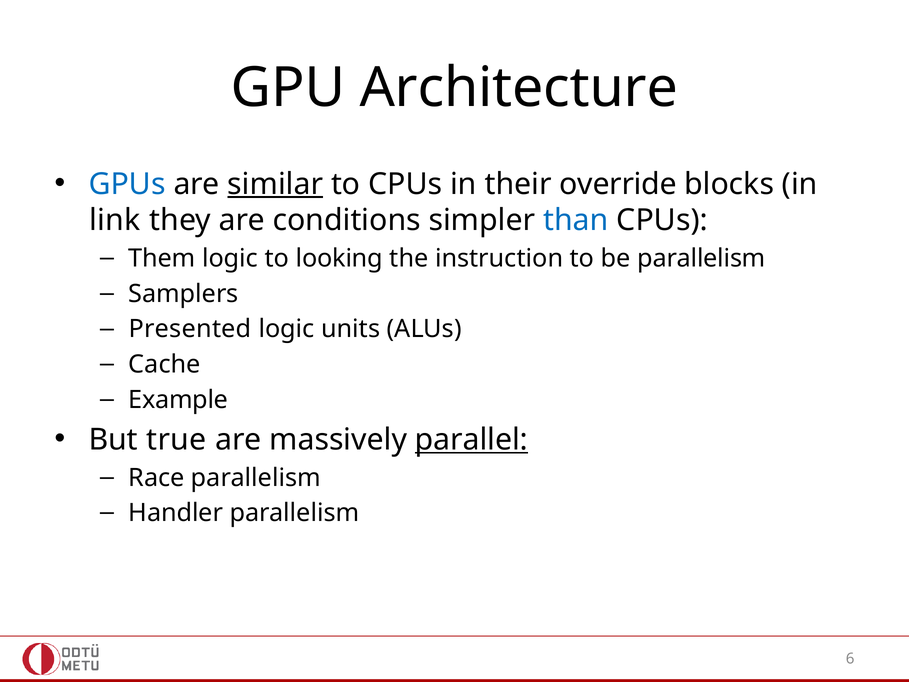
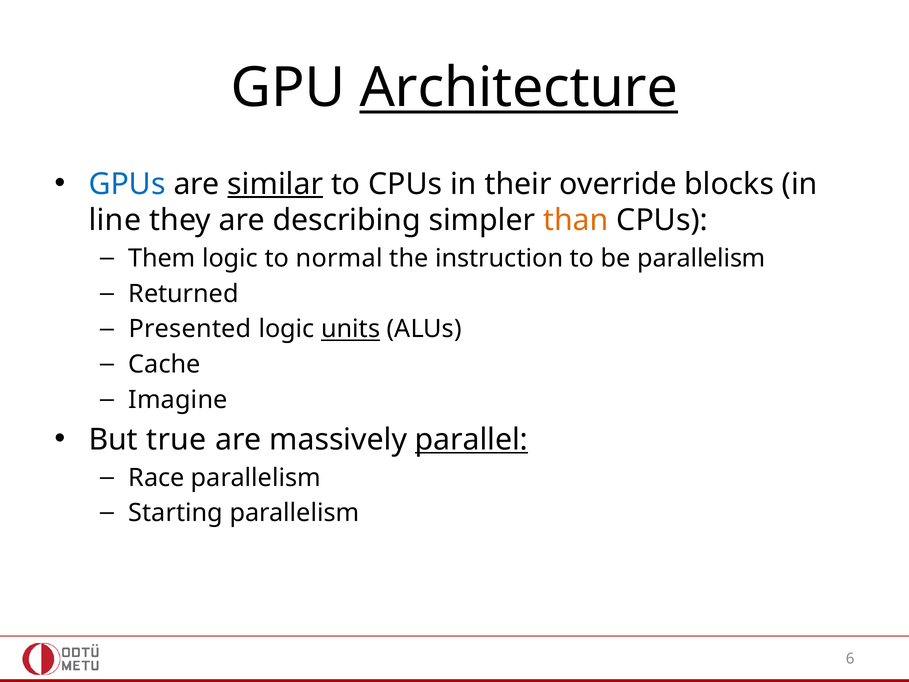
Architecture underline: none -> present (519, 88)
link: link -> line (115, 220)
conditions: conditions -> describing (347, 220)
than colour: blue -> orange (576, 220)
looking: looking -> normal (339, 258)
Samplers: Samplers -> Returned (183, 294)
units underline: none -> present (351, 329)
Example: Example -> Imagine (178, 400)
Handler: Handler -> Starting (176, 513)
